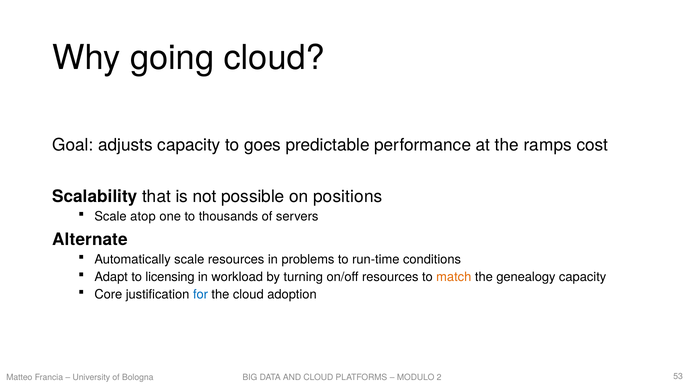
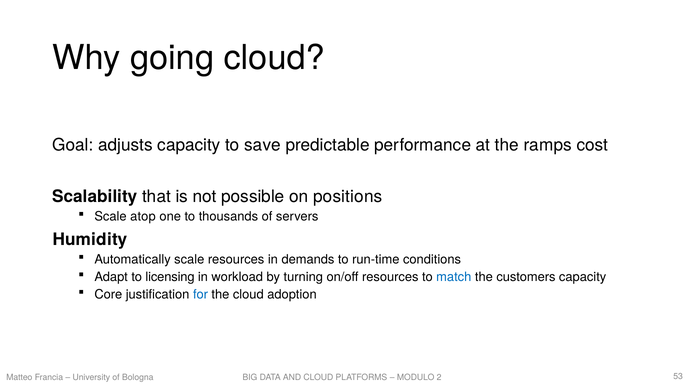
goes: goes -> save (263, 145)
Alternate: Alternate -> Humidity (90, 240)
problems: problems -> demands (308, 260)
match colour: orange -> blue (454, 277)
genealogy: genealogy -> customers (526, 277)
